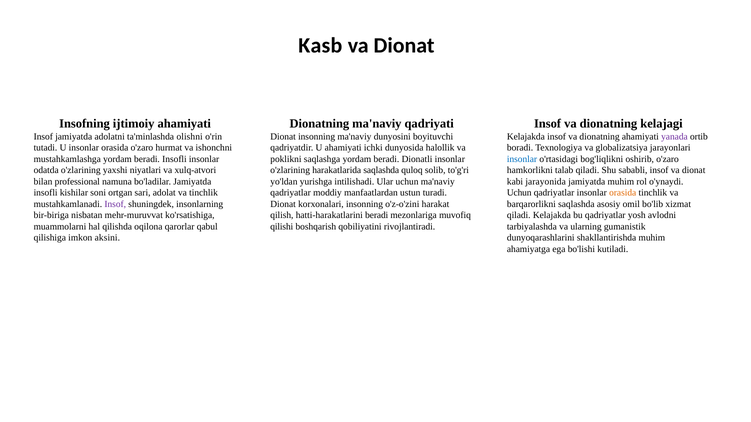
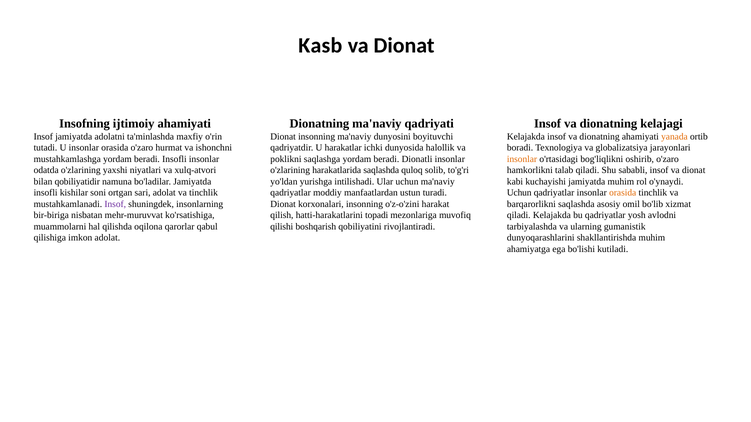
olishni: olishni -> maxfiy (190, 137)
yanada colour: purple -> orange (674, 137)
U ahamiyati: ahamiyati -> harakatlar (343, 148)
insonlar colour: blue -> orange (522, 159)
professional: professional -> qobiliyatidir (77, 182)
jarayonida: jarayonida -> kuchayishi (546, 182)
hatti-harakatlarini beradi: beradi -> topadi (377, 216)
imkon aksini: aksini -> adolat (107, 238)
